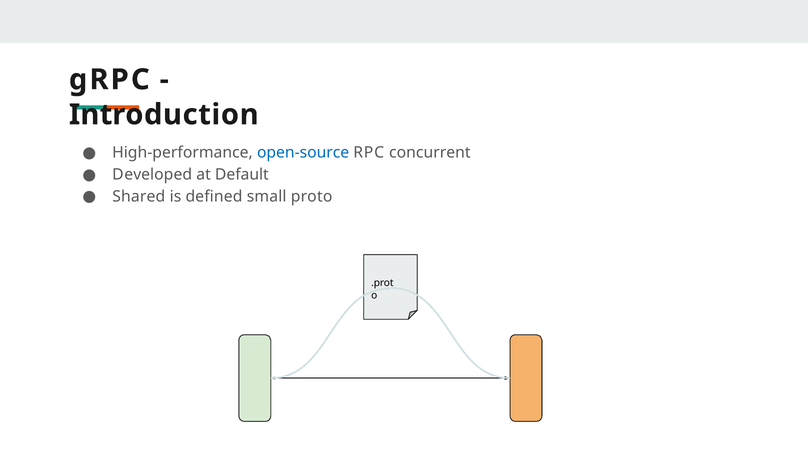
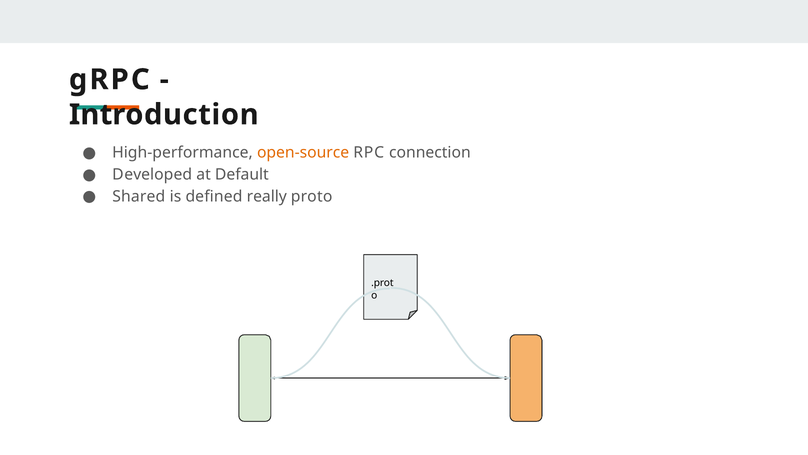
open-source colour: blue -> orange (303, 153)
concurrent: concurrent -> connection (430, 153)
small: small -> really (267, 196)
